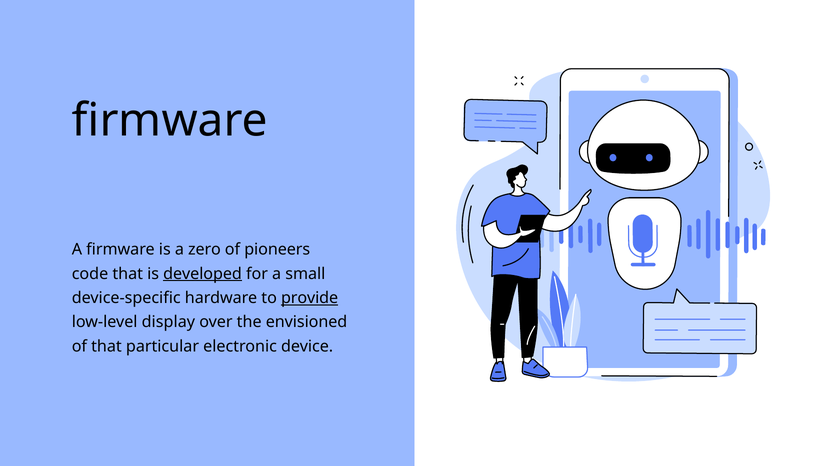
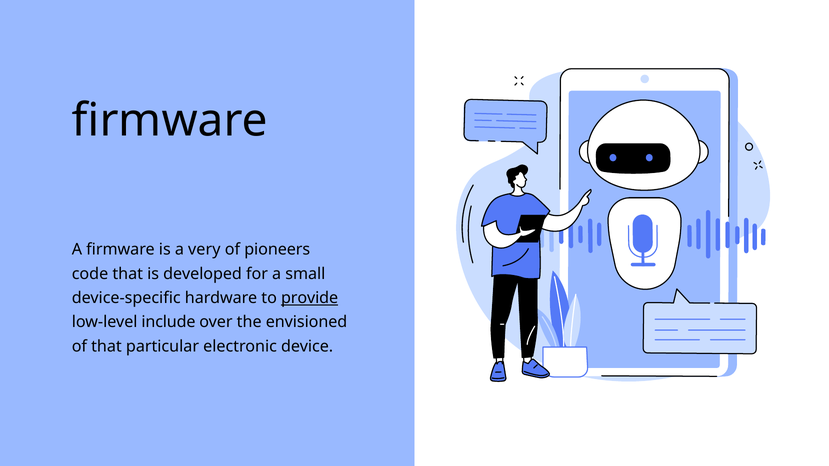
zero: zero -> very (204, 250)
developed underline: present -> none (203, 274)
display: display -> include (168, 322)
